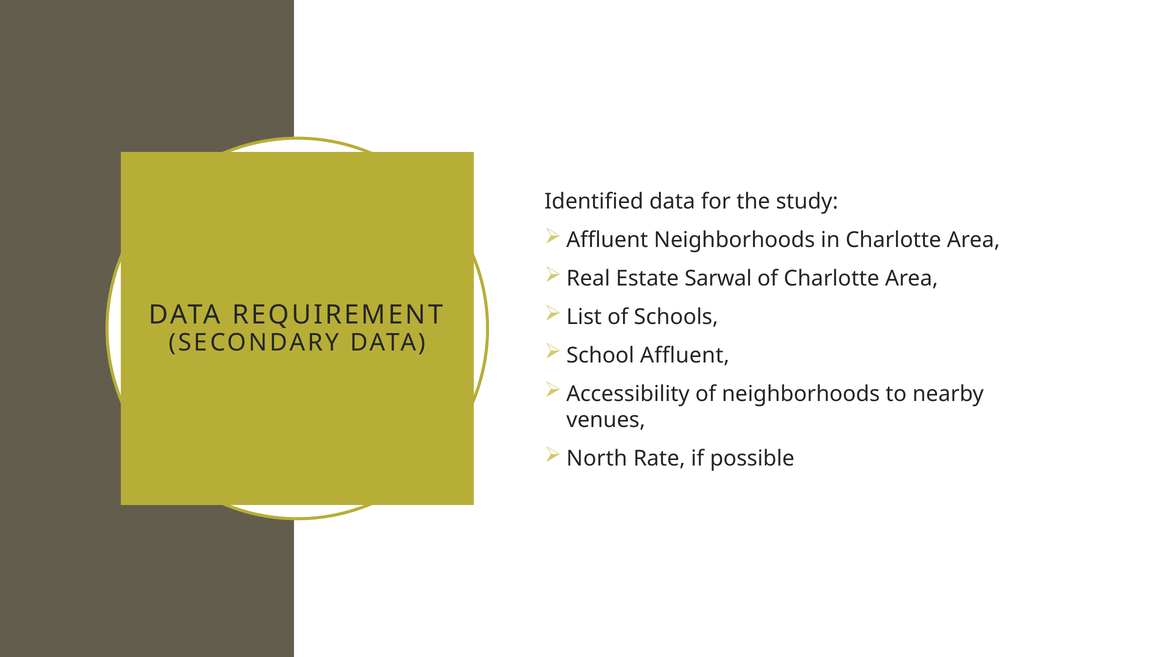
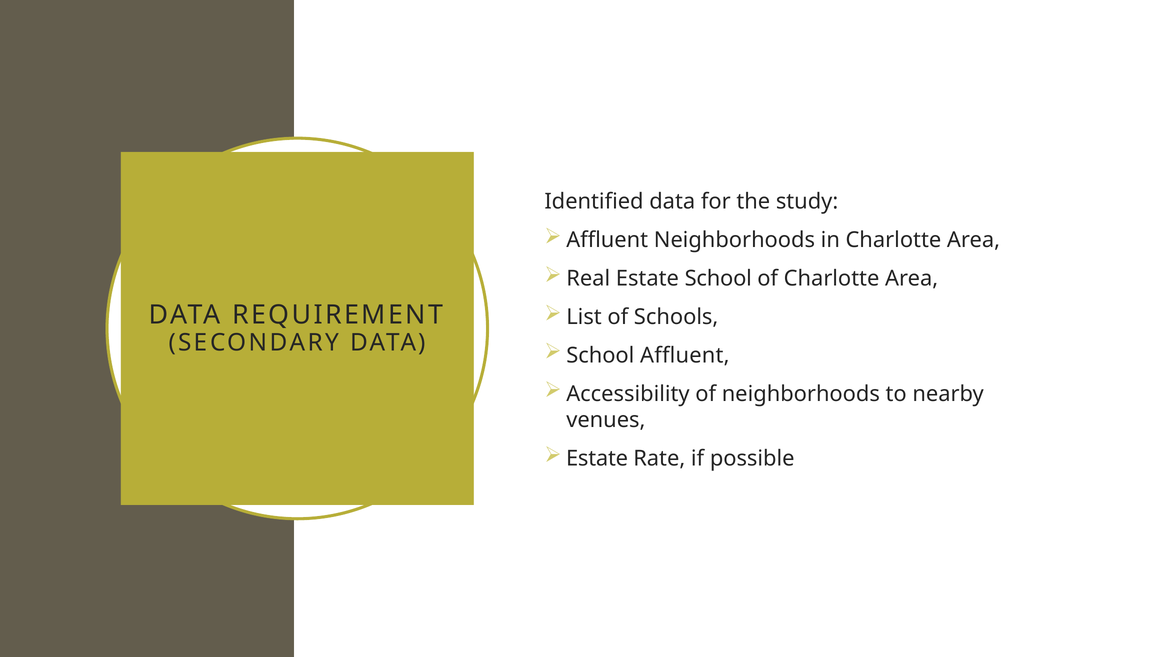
Estate Sarwal: Sarwal -> School (718, 278)
North: North -> Estate (597, 459)
